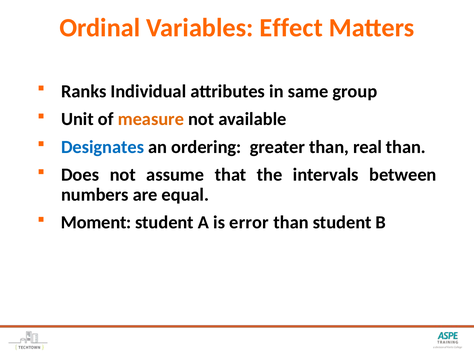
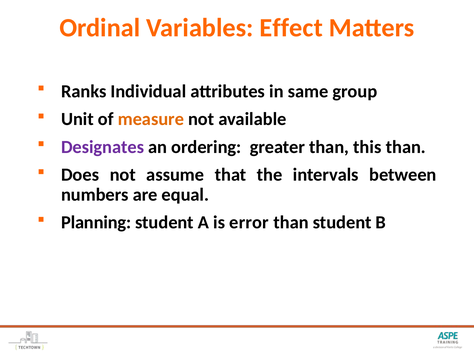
Designates colour: blue -> purple (103, 147)
real: real -> this (367, 147)
Moment: Moment -> Planning (96, 222)
